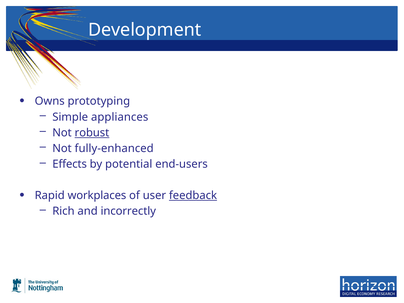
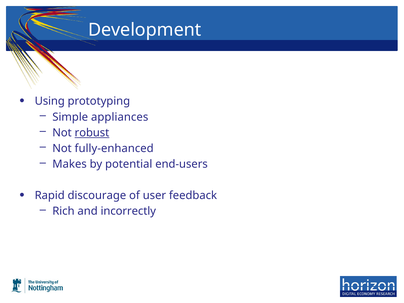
Owns: Owns -> Using (50, 101)
Effects: Effects -> Makes (70, 164)
workplaces: workplaces -> discourage (97, 196)
feedback underline: present -> none (193, 196)
